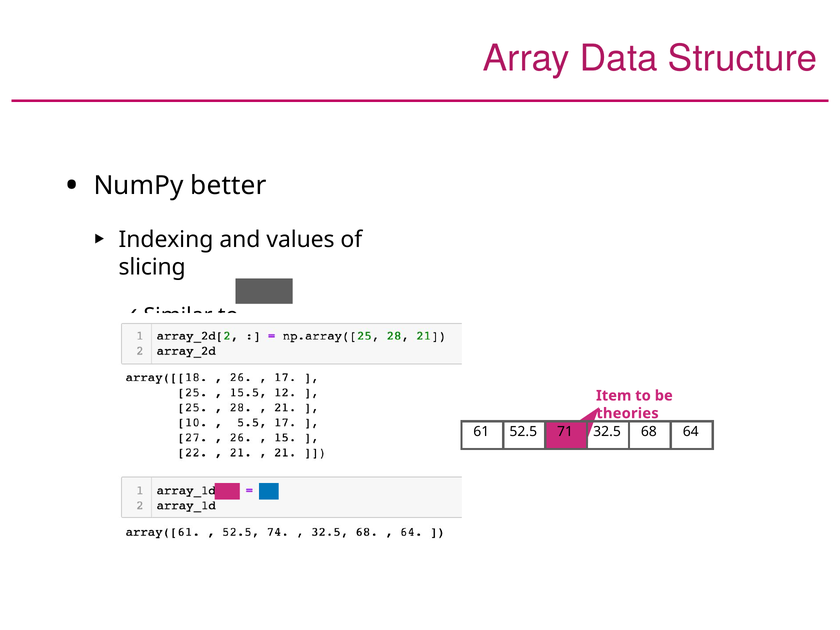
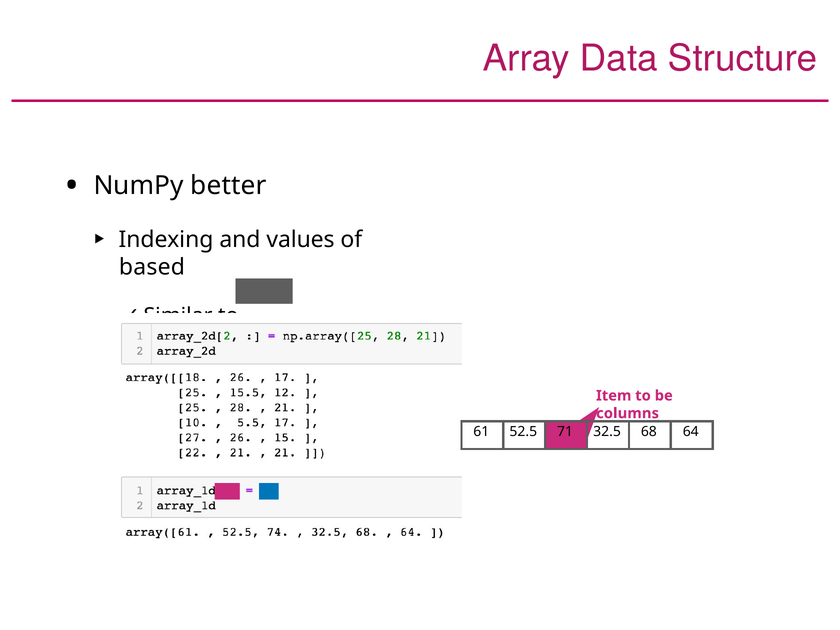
slicing: slicing -> based (152, 267)
theories: theories -> columns (628, 413)
